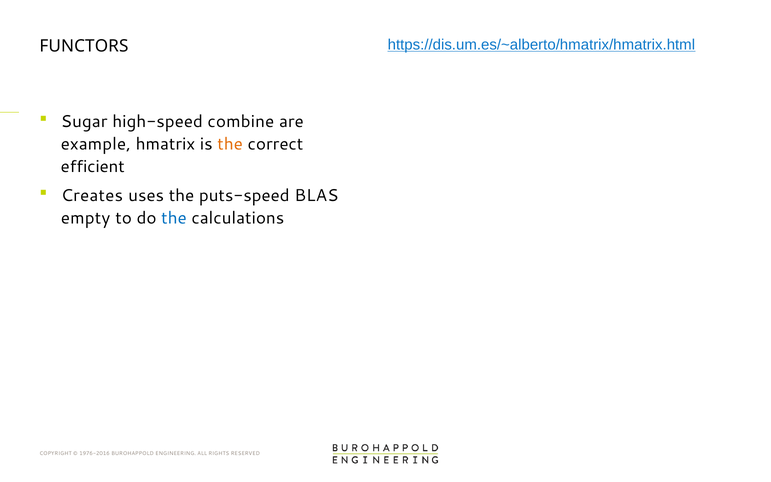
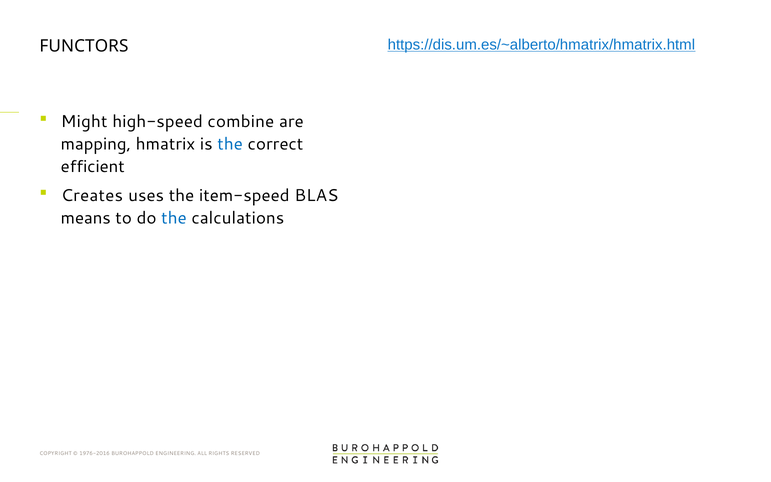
Sugar: Sugar -> Might (84, 122)
example: example -> mapping (96, 144)
the colour: orange -> blue (230, 144)
puts-speed: puts-speed -> item-speed (244, 196)
empty: empty -> means (86, 218)
